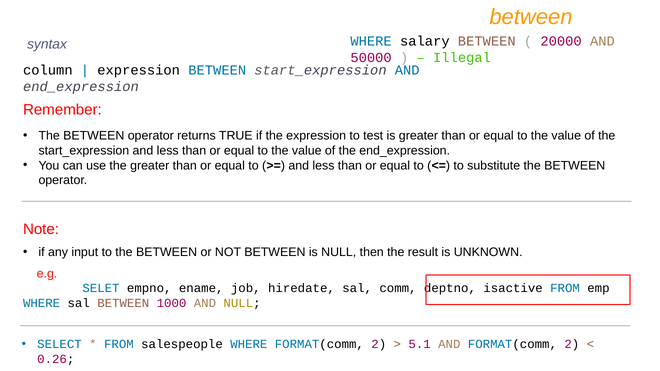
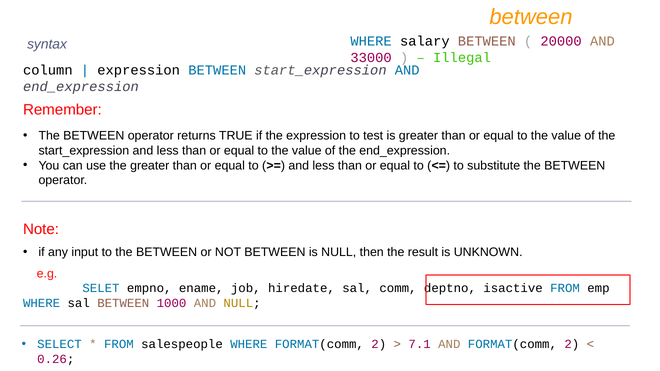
50000: 50000 -> 33000 (371, 58)
5.1: 5.1 -> 7.1 (420, 344)
